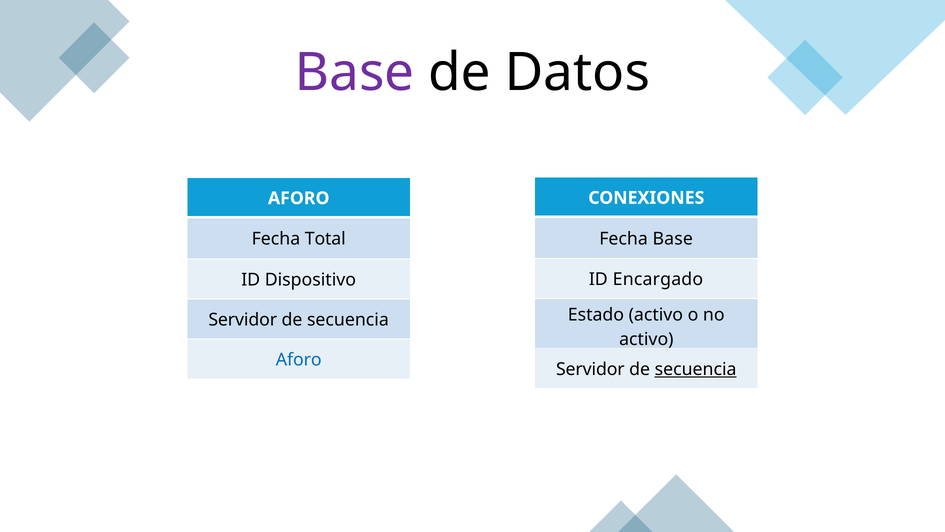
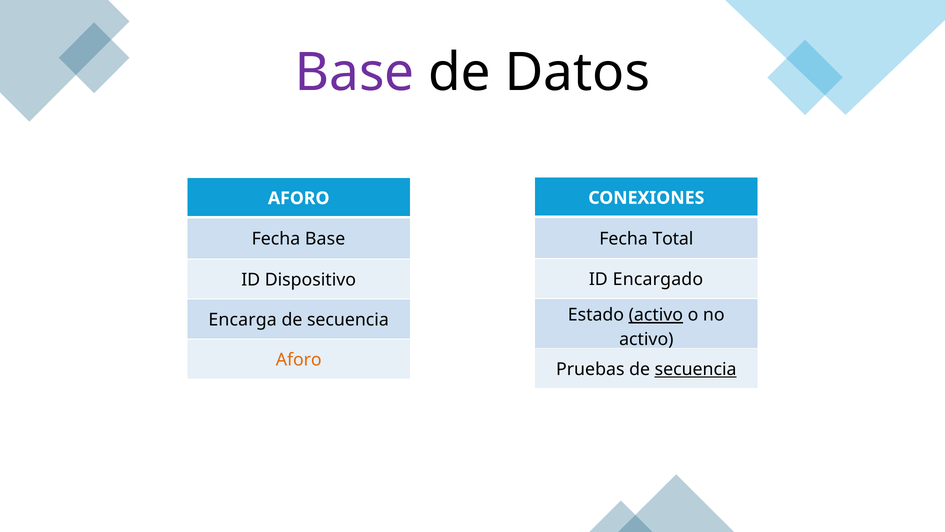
Fecha Base: Base -> Total (673, 239)
Fecha Total: Total -> Base (325, 239)
activo underline: none -> present (656, 315)
Servidor: Servidor -> Encarga (243, 320)
Aforo colour: blue -> orange (299, 360)
Servidor: Servidor -> Pruebas (590, 369)
